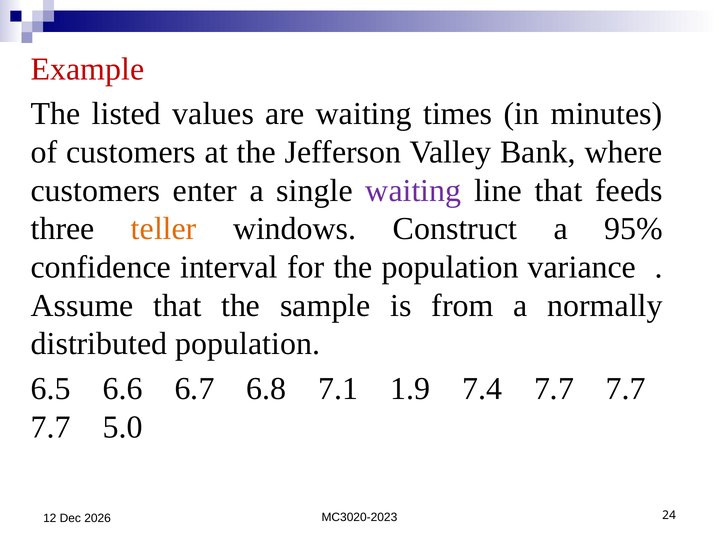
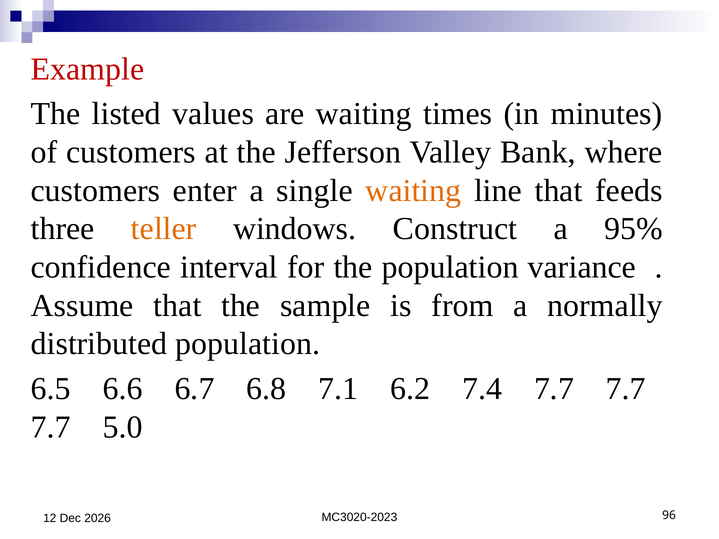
waiting colour: purple -> orange (413, 191)
1.9: 1.9 -> 6.2 (410, 389)
24: 24 -> 96 (669, 515)
